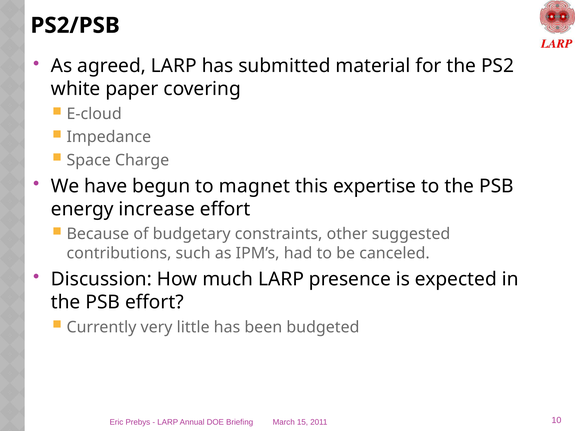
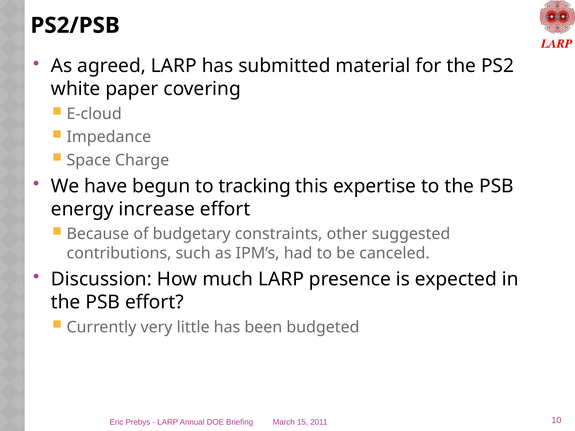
magnet: magnet -> tracking (255, 186)
